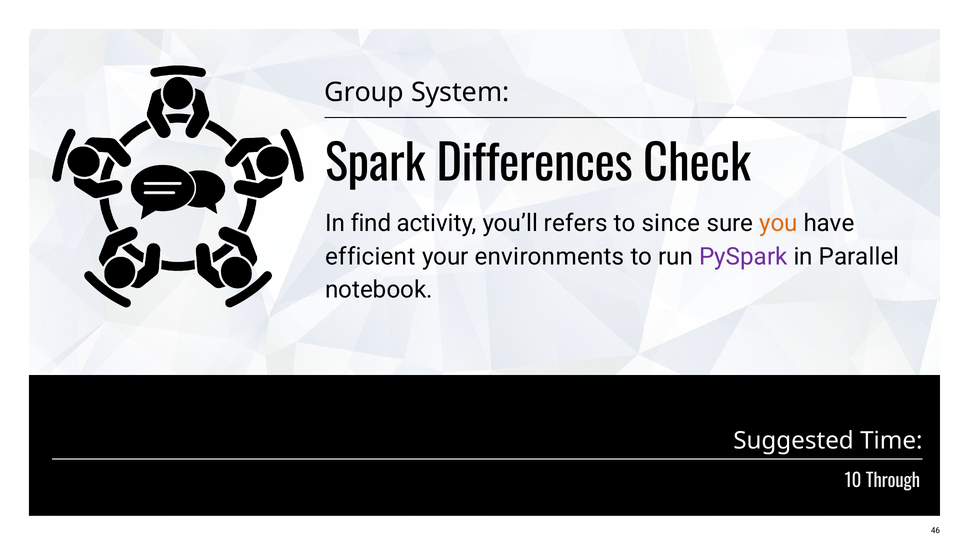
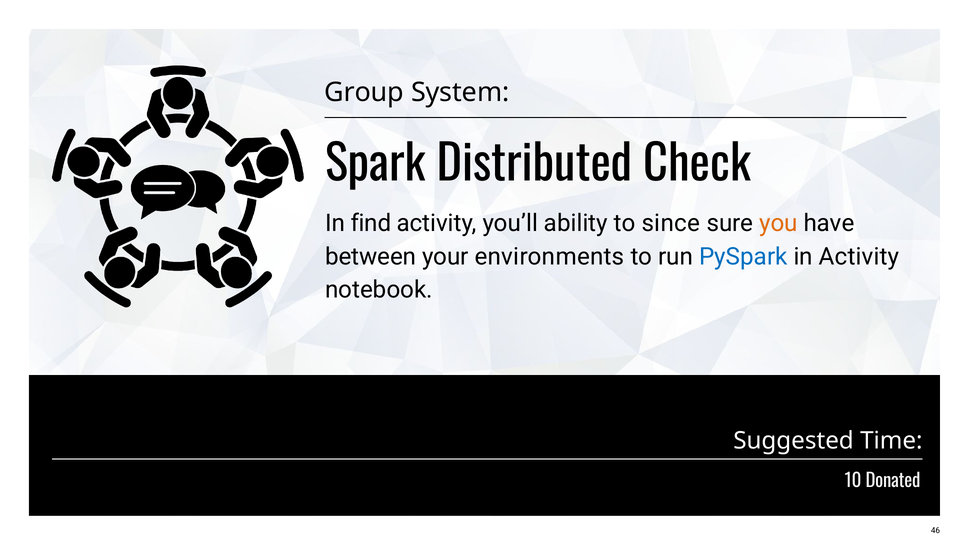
Differences: Differences -> Distributed (535, 165)
refers: refers -> ability (576, 223)
efficient: efficient -> between (371, 257)
PySpark colour: purple -> blue (743, 257)
in Parallel: Parallel -> Activity (859, 257)
Through: Through -> Donated (893, 481)
